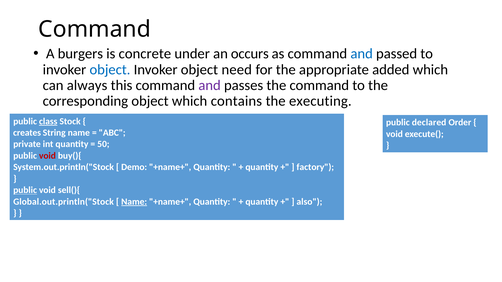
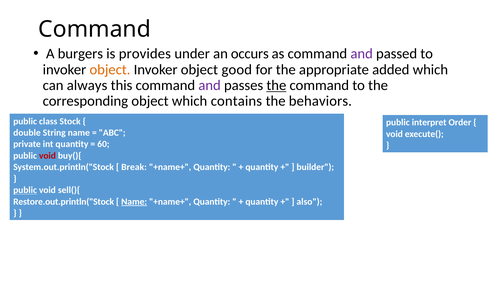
concrete: concrete -> provides (145, 54)
and colour: blue -> purple (362, 54)
object colour: blue -> orange (110, 70)
need: need -> good (237, 70)
the underline: none -> present (276, 85)
executing: executing -> behaviors (320, 101)
class underline: present -> none (48, 121)
declared: declared -> interpret (429, 123)
creates: creates -> double (27, 133)
50: 50 -> 60 (103, 144)
Demo: Demo -> Break (134, 167)
factory: factory -> builder (315, 167)
Global.out.println("Stock: Global.out.println("Stock -> Restore.out.println("Stock (64, 202)
